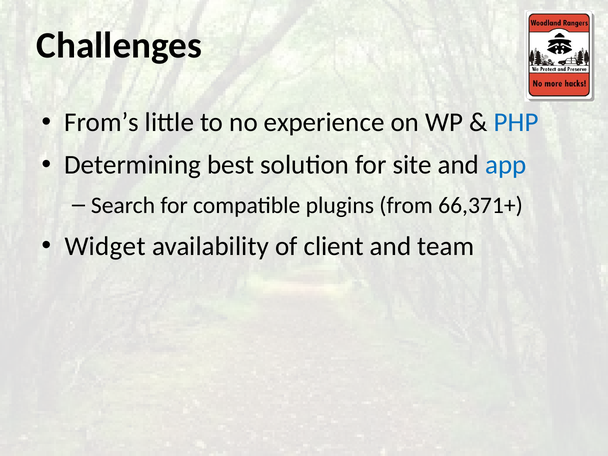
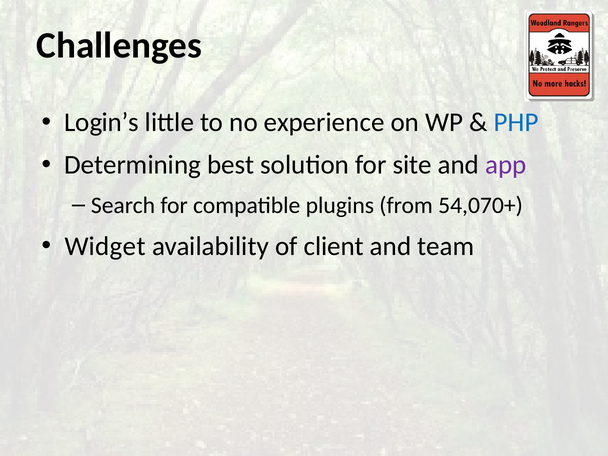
From’s: From’s -> Login’s (102, 122)
app colour: blue -> purple (506, 165)
66,371+: 66,371+ -> 54,070+ (481, 205)
